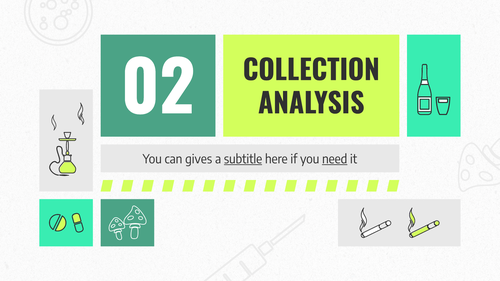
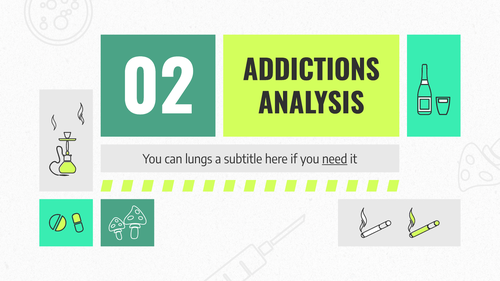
COLLECTION: COLLECTION -> ADDICTIONS (311, 71)
gives: gives -> lungs (199, 159)
subtitle underline: present -> none (243, 159)
